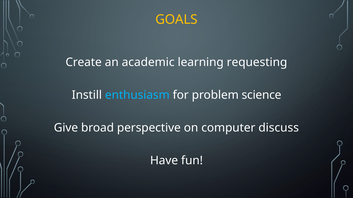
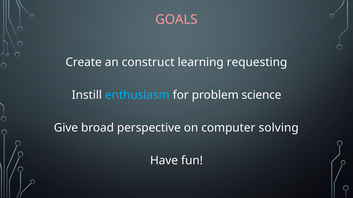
GOALS colour: yellow -> pink (177, 20)
academic: academic -> construct (148, 62)
discuss: discuss -> solving (279, 128)
